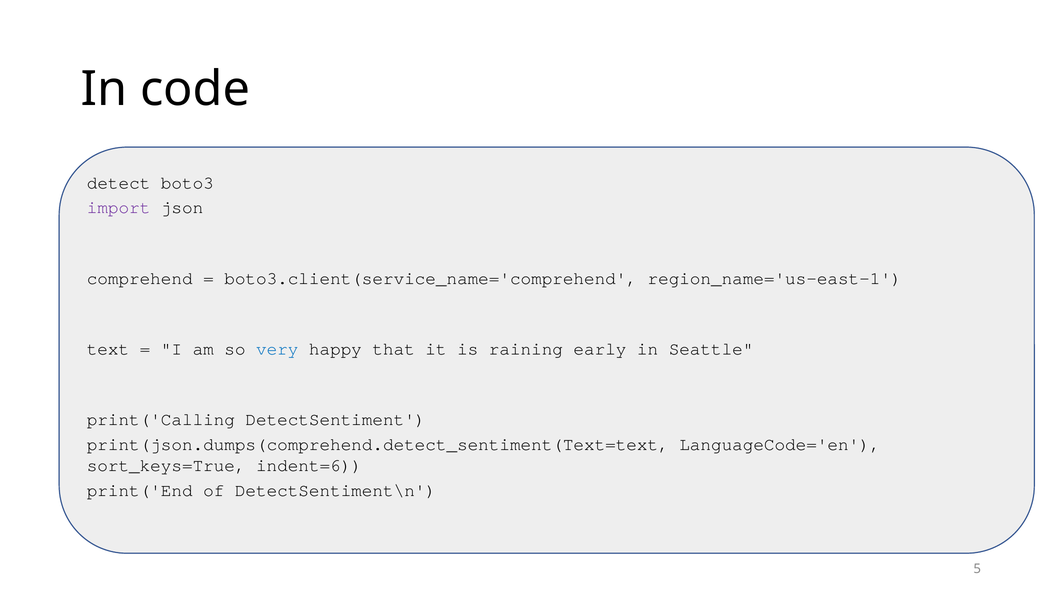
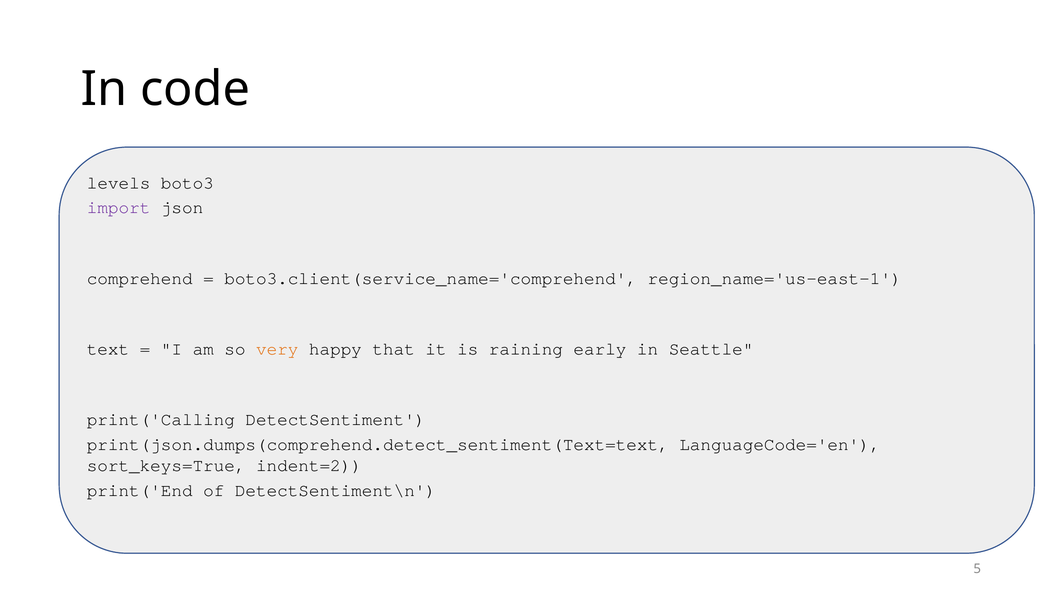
detect: detect -> levels (119, 183)
very colour: blue -> orange (277, 349)
indent=6: indent=6 -> indent=2 (309, 466)
